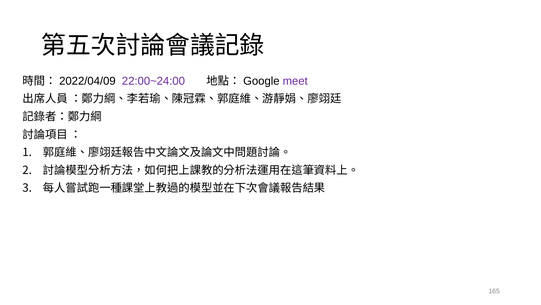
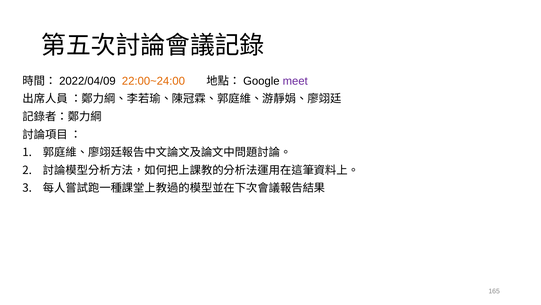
22:00~24:00 colour: purple -> orange (153, 81)
